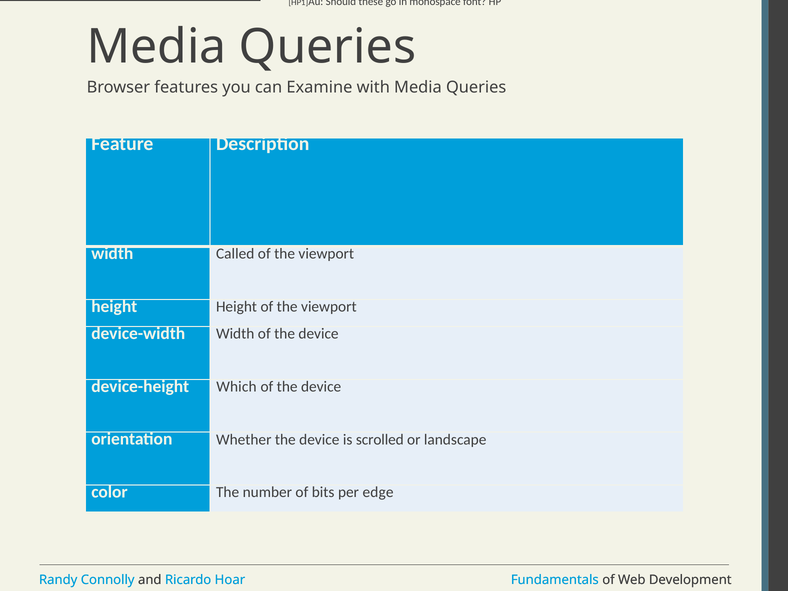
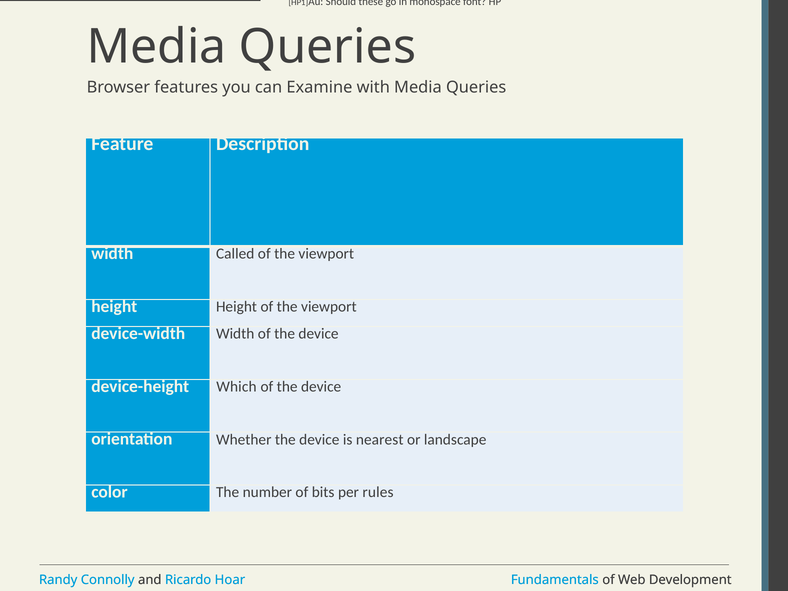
scrolled: scrolled -> nearest (380, 439)
edge: edge -> rules (378, 492)
